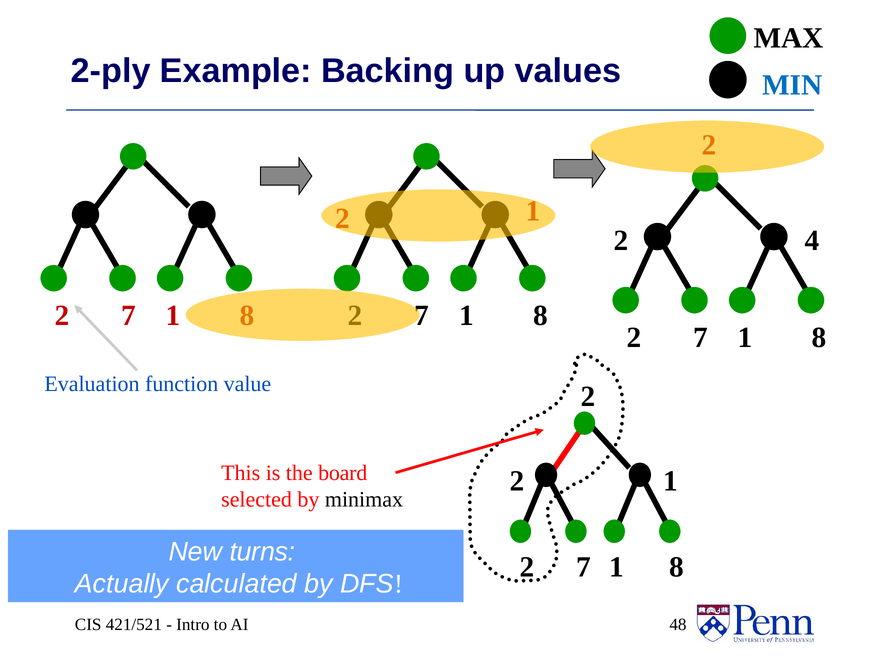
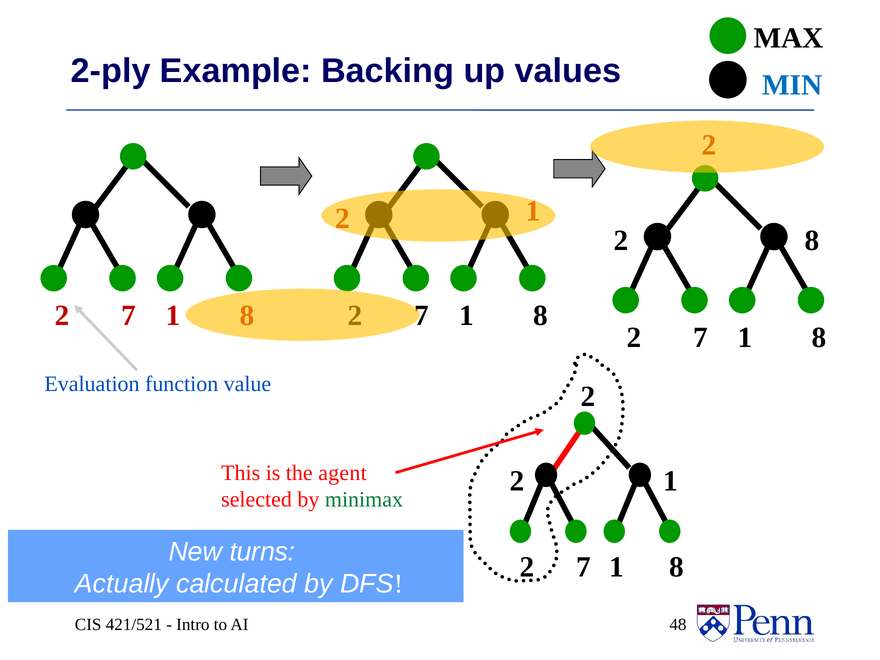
2 4: 4 -> 8 (812, 240)
board: board -> agent (343, 473)
minimax colour: black -> green (364, 500)
